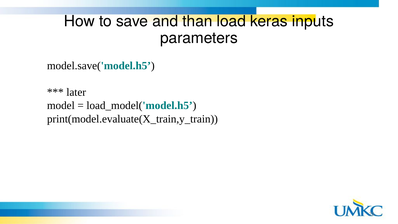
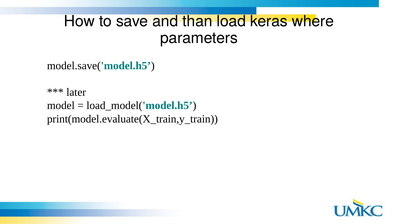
inputs: inputs -> where (313, 21)
